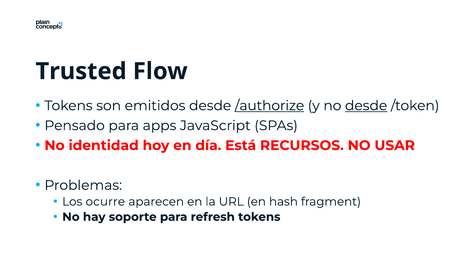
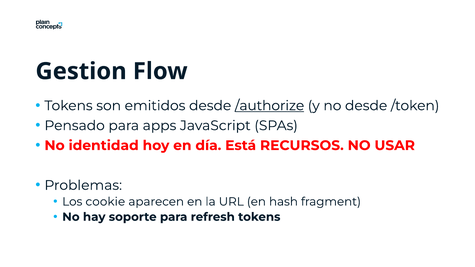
Trusted: Trusted -> Gestion (81, 71)
desde underline: present -> none (366, 106)
ocurre: ocurre -> cookie (105, 202)
